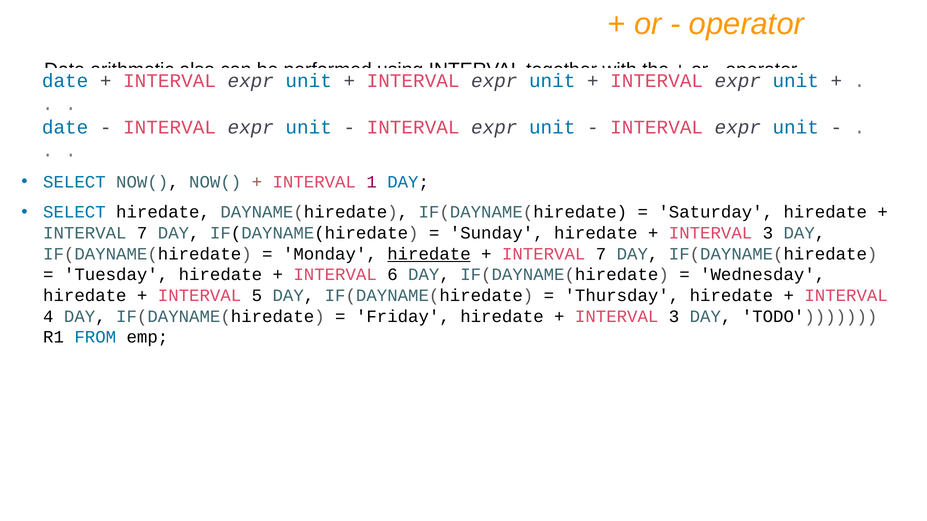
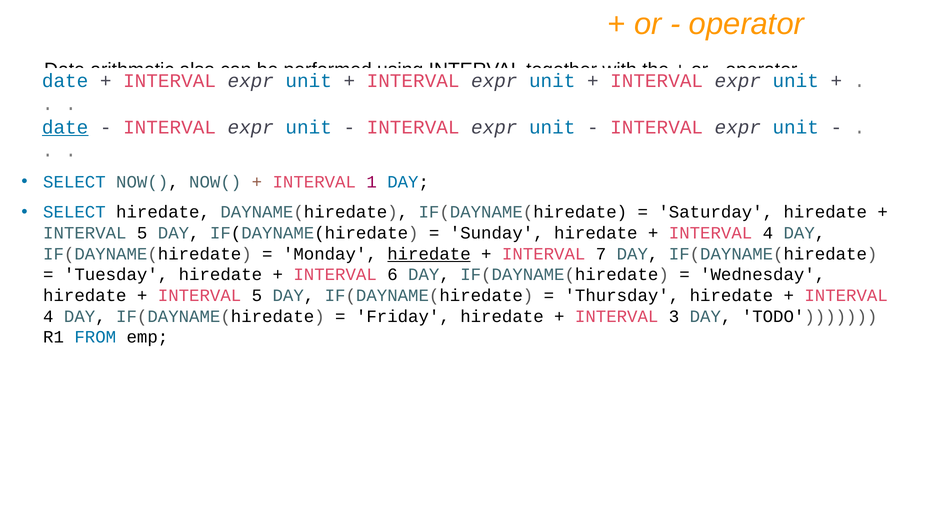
date underline: none -> present (65, 127)
7: 7 -> 5 (142, 233)
3: 3 -> 4 (768, 233)
